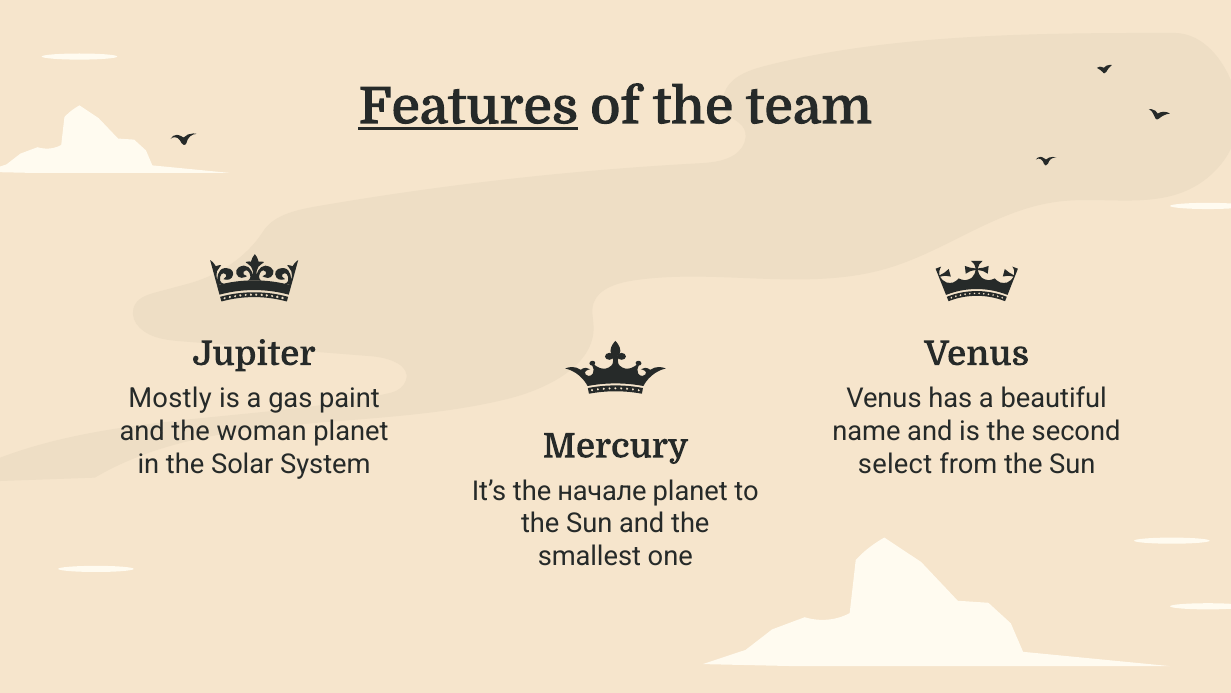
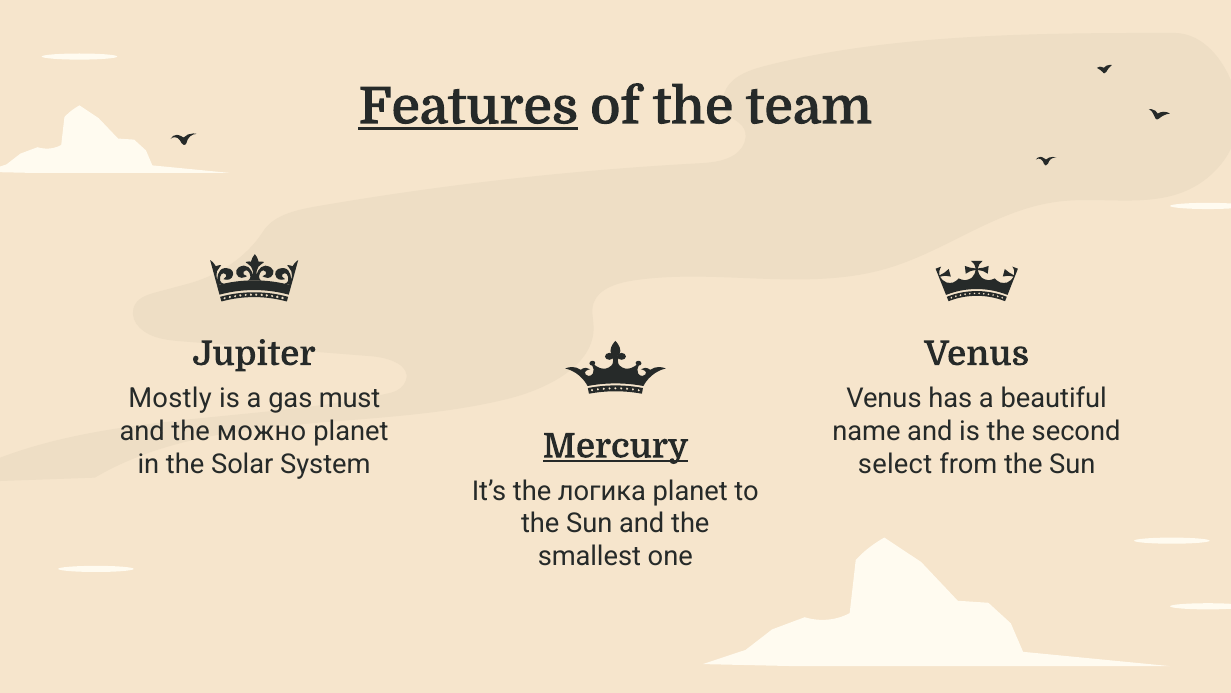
paint: paint -> must (350, 398)
woman: woman -> можно (262, 431)
Mercury underline: none -> present (616, 446)
начале: начале -> логика (602, 491)
